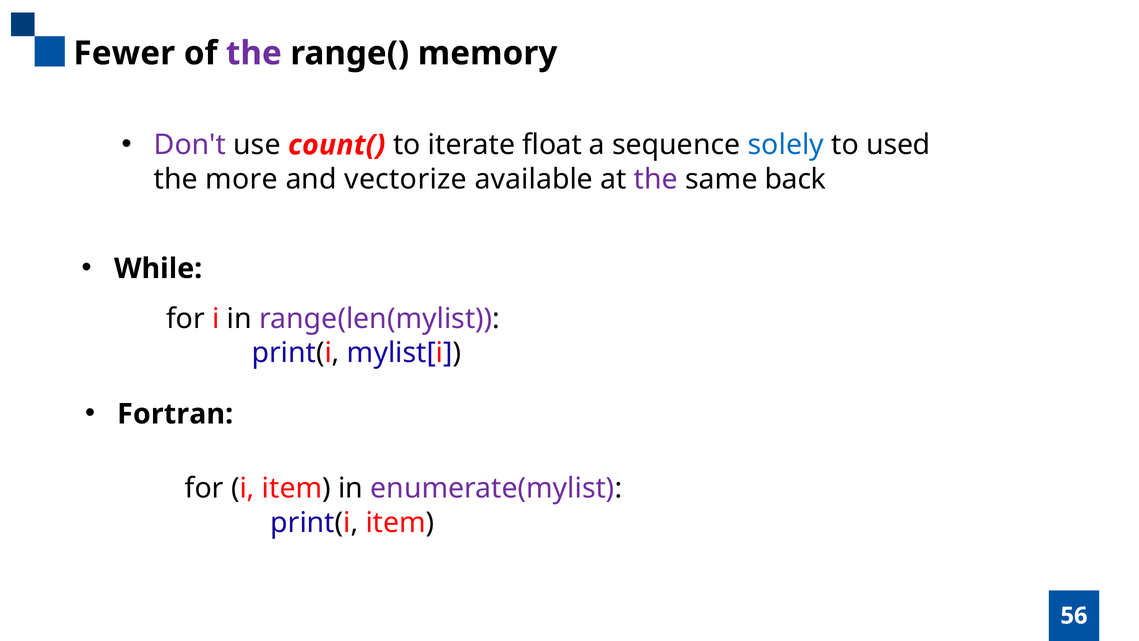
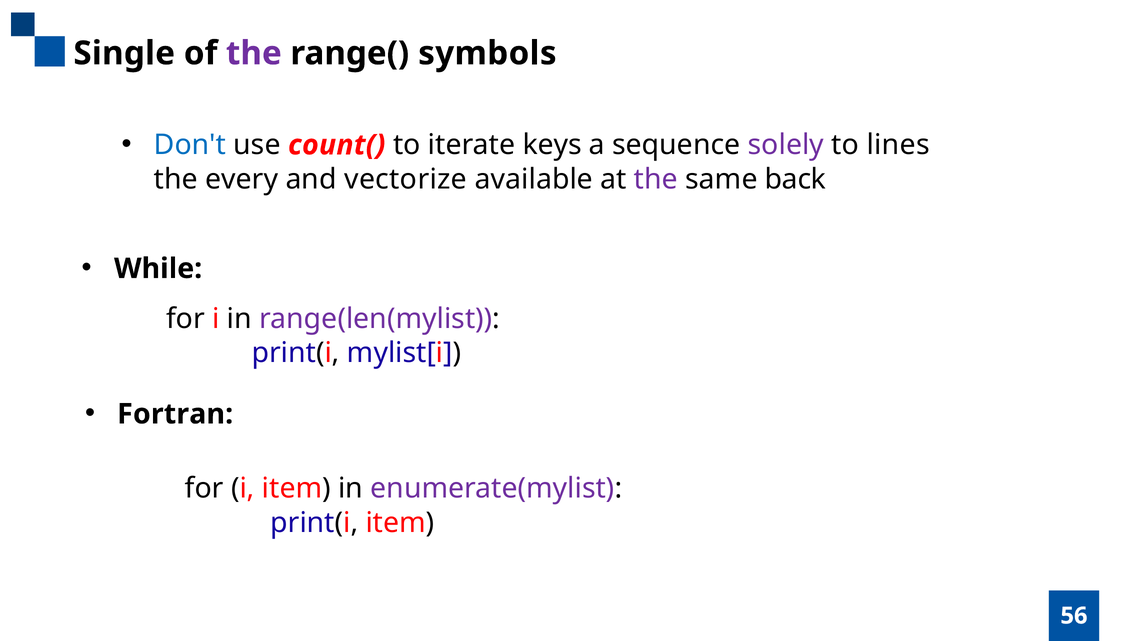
Fewer: Fewer -> Single (124, 53)
memory: memory -> symbols (487, 53)
Don't colour: purple -> blue (190, 145)
float: float -> keys (552, 145)
solely colour: blue -> purple (786, 145)
used: used -> lines (898, 145)
more: more -> every (242, 179)
